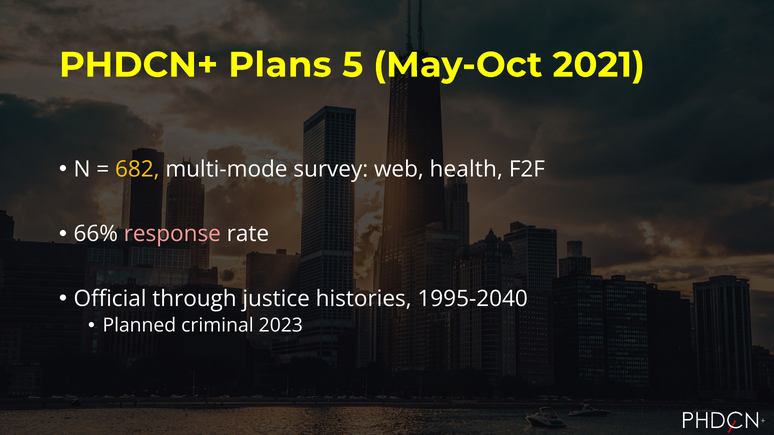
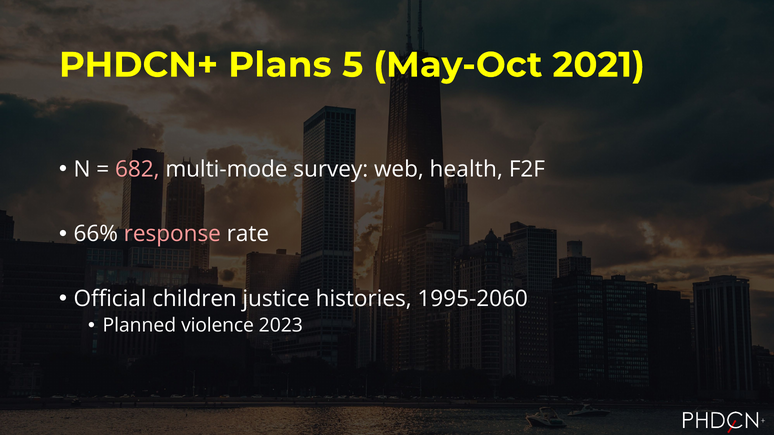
682 colour: yellow -> pink (137, 169)
through: through -> children (195, 299)
1995-2040: 1995-2040 -> 1995-2060 (473, 299)
criminal: criminal -> violence (218, 326)
